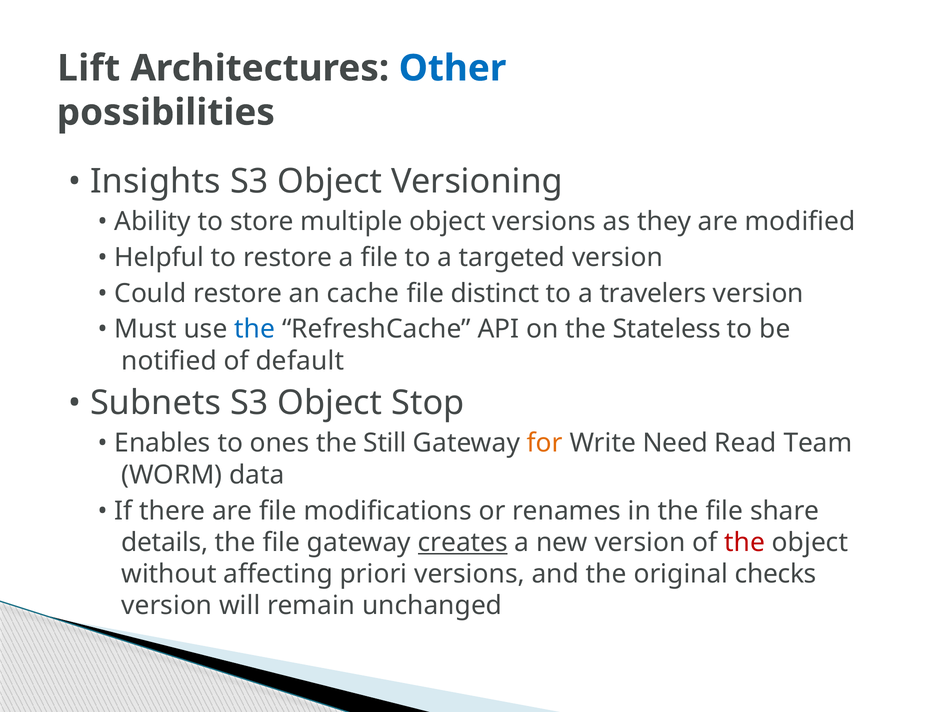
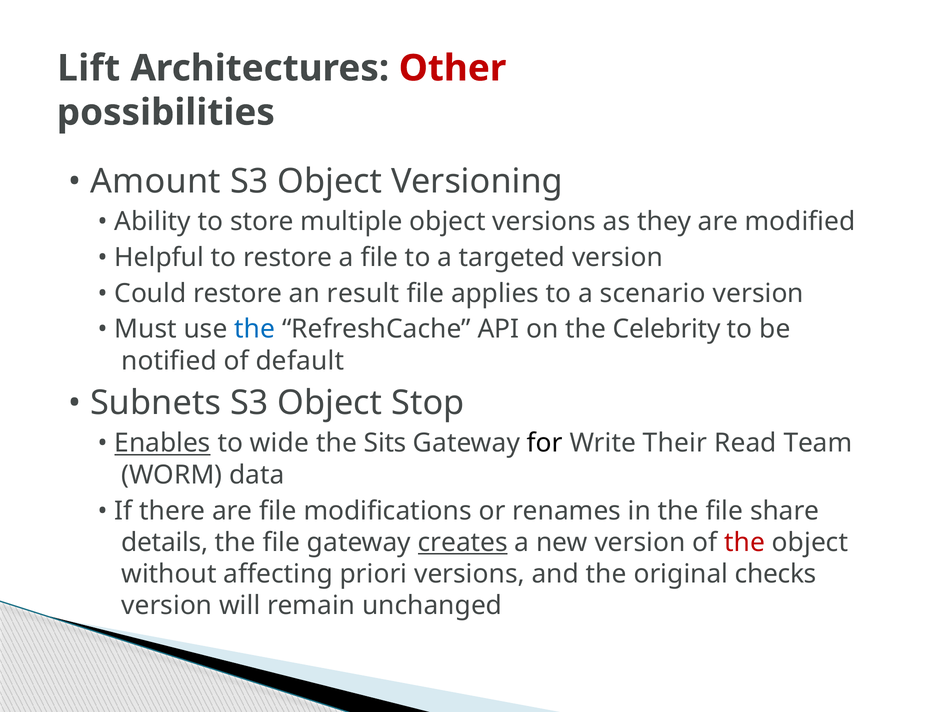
Other colour: blue -> red (453, 68)
Insights: Insights -> Amount (155, 181)
cache: cache -> result (363, 293)
distinct: distinct -> applies (495, 293)
travelers: travelers -> scenario (653, 293)
Stateless: Stateless -> Celebrity (667, 329)
Enables underline: none -> present (162, 443)
ones: ones -> wide (279, 443)
Still: Still -> Sits (385, 443)
for colour: orange -> black (545, 443)
Need: Need -> Their (675, 443)
